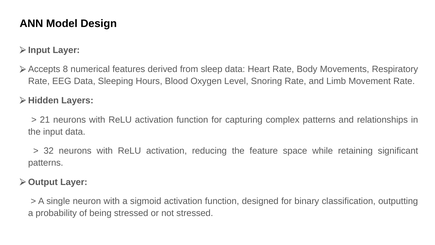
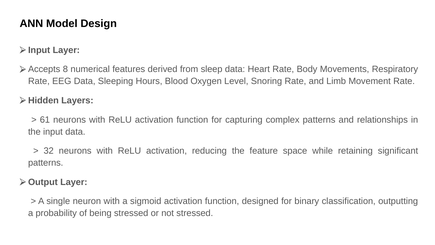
21: 21 -> 61 (45, 120)
